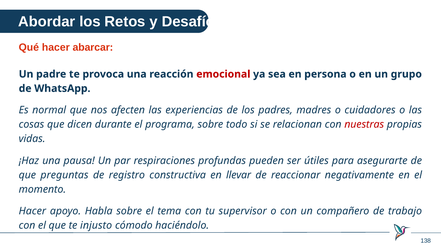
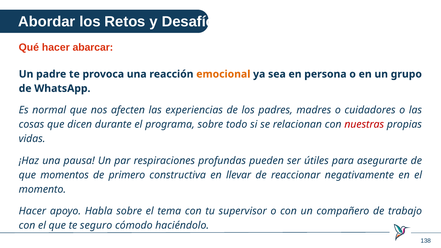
emocional colour: red -> orange (223, 74)
preguntas: preguntas -> momentos (65, 175)
registro: registro -> primero (127, 175)
injusto: injusto -> seguro (96, 225)
